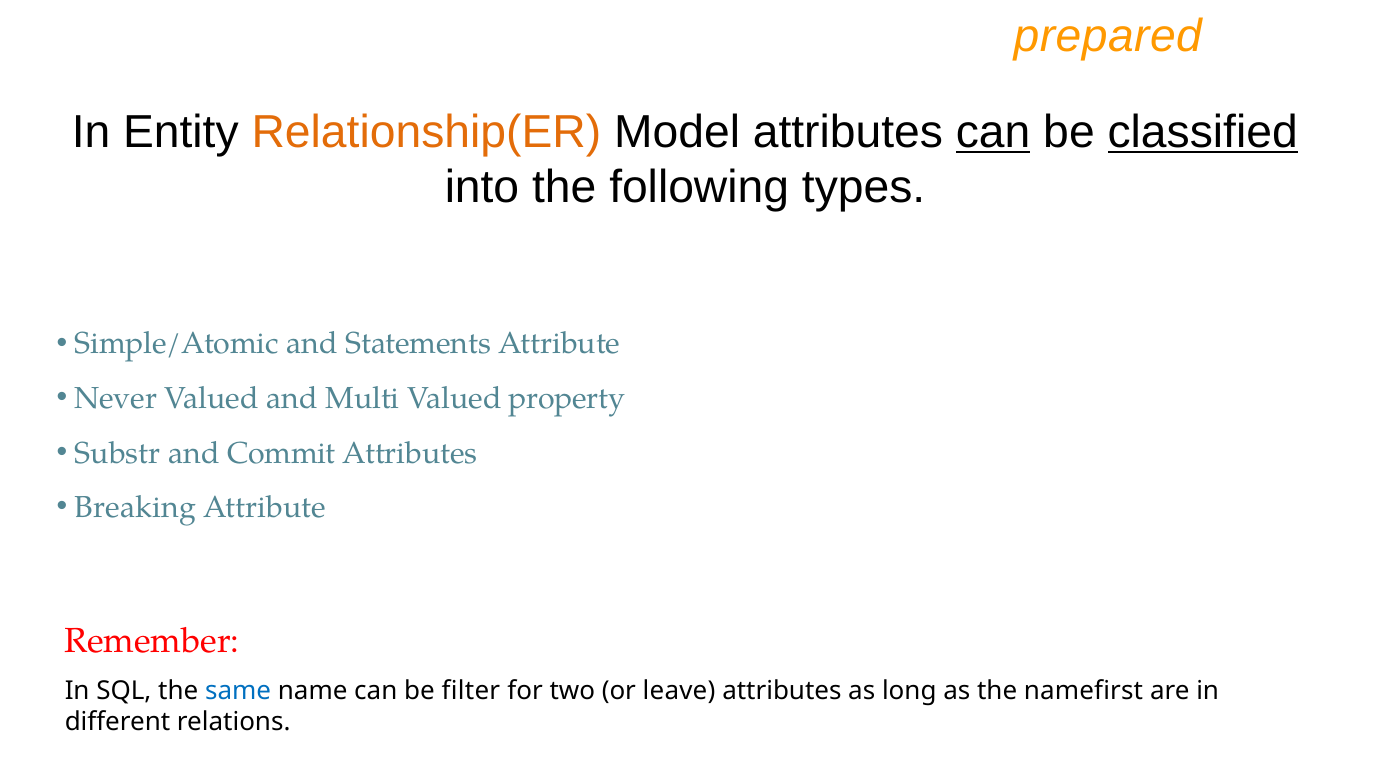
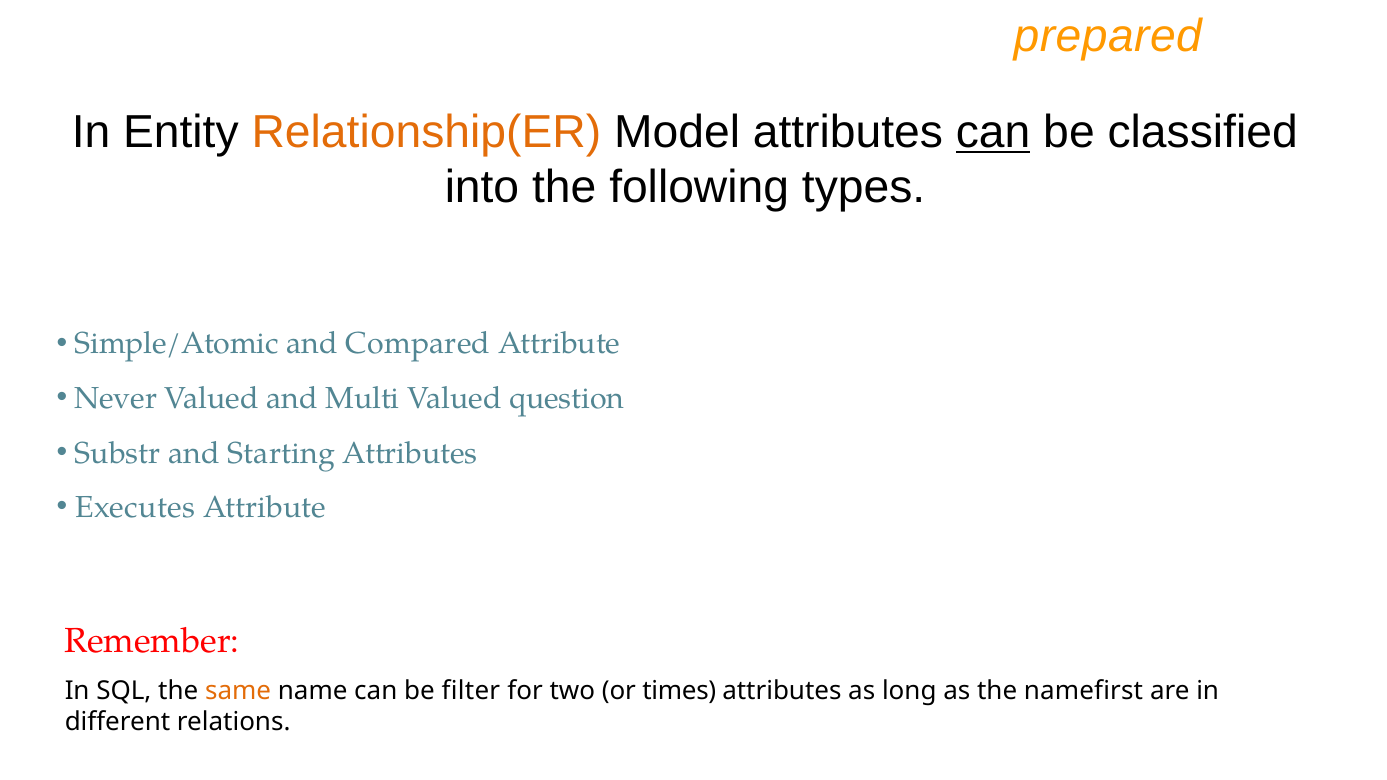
classified underline: present -> none (1203, 132)
Statements: Statements -> Compared (418, 344)
property: property -> question (567, 399)
Commit: Commit -> Starting (281, 453)
Breaking: Breaking -> Executes (135, 508)
same colour: blue -> orange (238, 691)
leave: leave -> times (679, 691)
